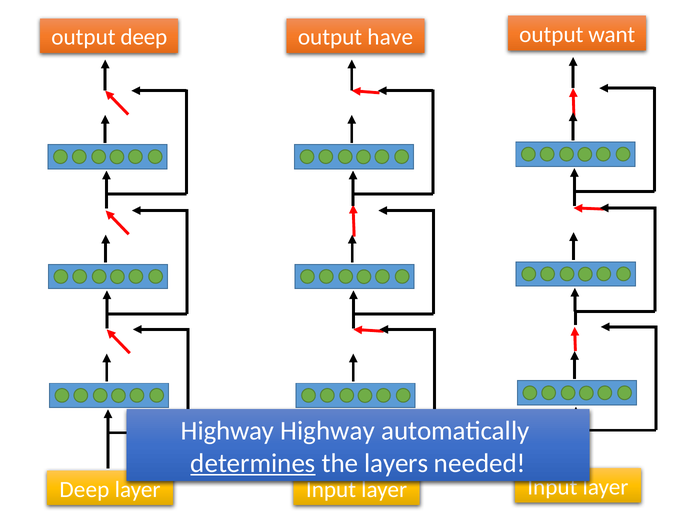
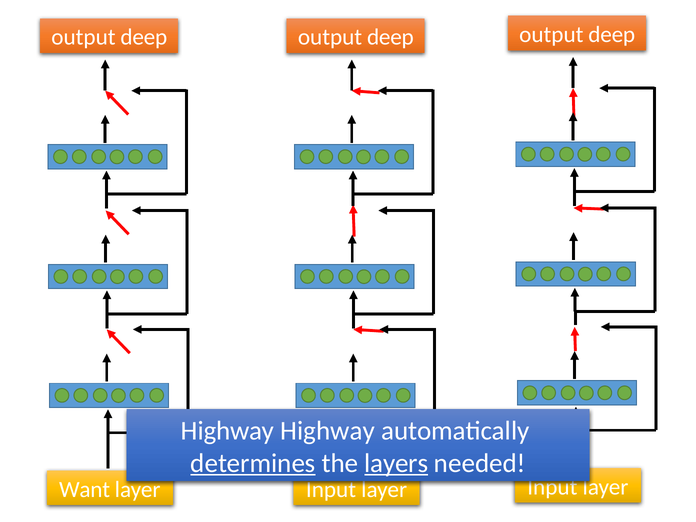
want: want -> deep (612, 35)
have: have -> deep (390, 37)
layers underline: none -> present (396, 463)
Deep: Deep -> Want (85, 489)
